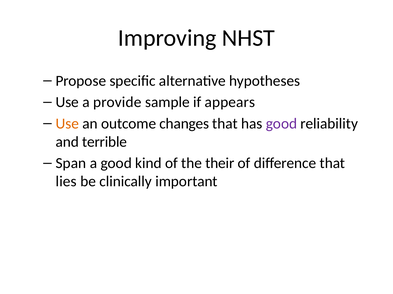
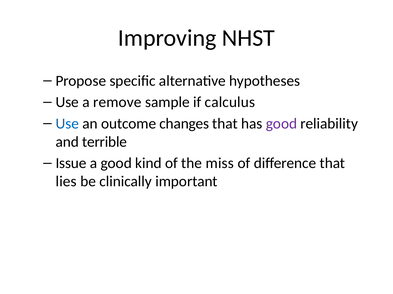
provide: provide -> remove (117, 102)
appears: appears -> calculus (230, 102)
Use colour: orange -> blue (67, 124)
Span: Span -> Issue (71, 164)
their: their -> miss (220, 164)
